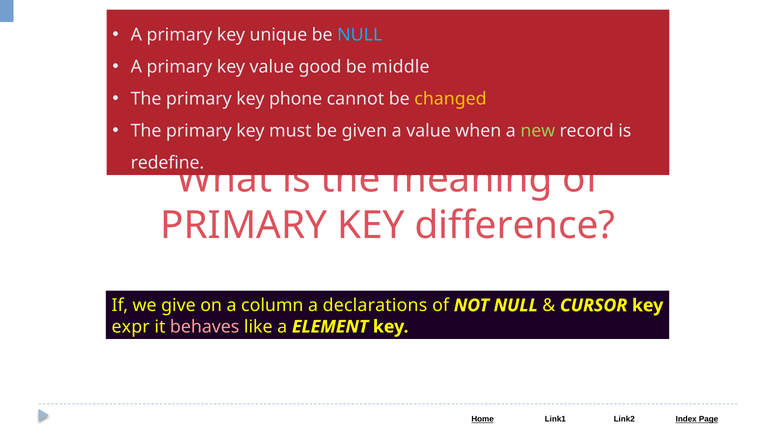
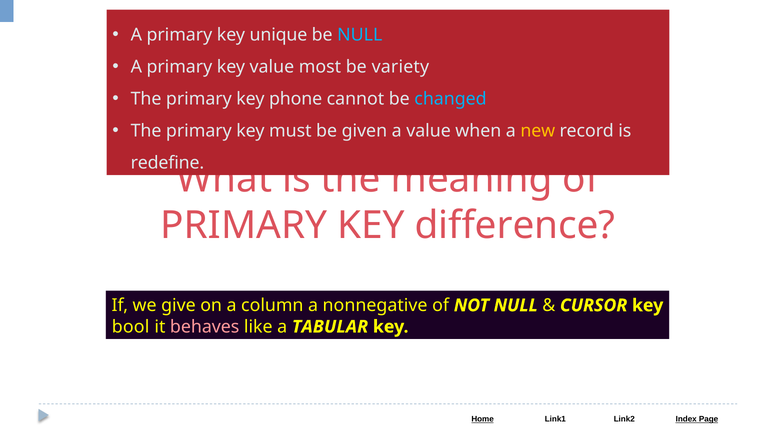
good: good -> most (320, 67)
middle: middle -> variety (400, 67)
changed colour: yellow -> light blue (450, 99)
new colour: light green -> yellow (538, 131)
declarations: declarations -> nonnegative (375, 306)
expr: expr -> bool (131, 327)
ELEMENT: ELEMENT -> TABULAR (330, 327)
